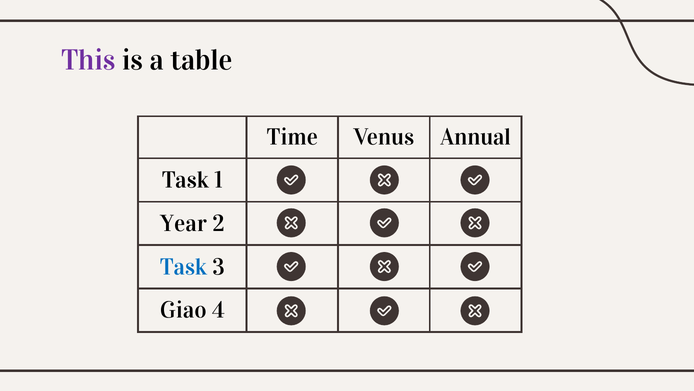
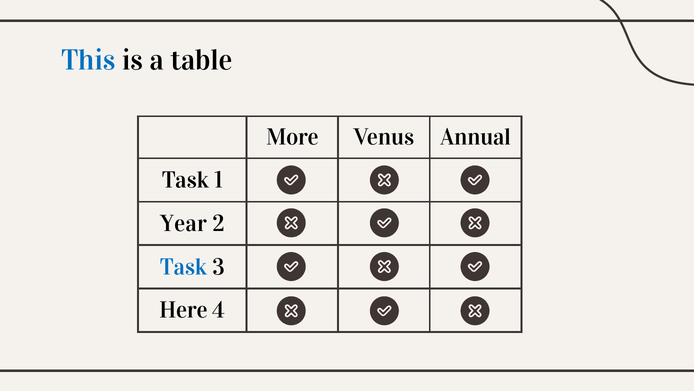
This colour: purple -> blue (88, 60)
Time: Time -> More (292, 137)
Giao: Giao -> Here (183, 310)
